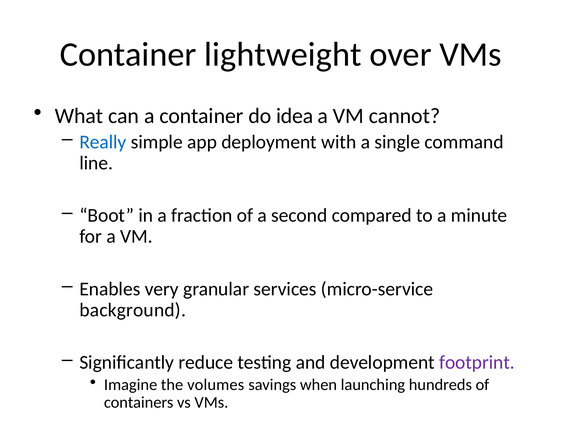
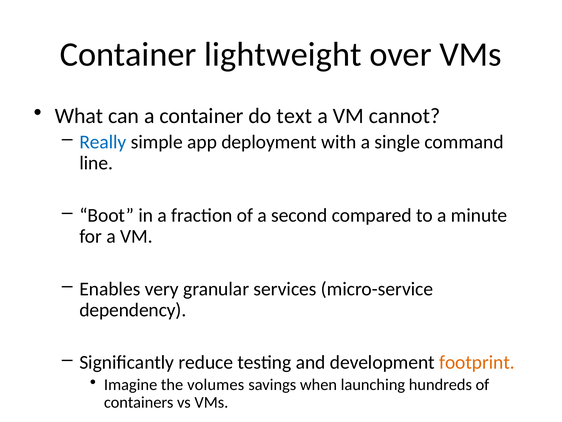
idea: idea -> text (294, 116)
background: background -> dependency (133, 310)
footprint colour: purple -> orange (477, 362)
